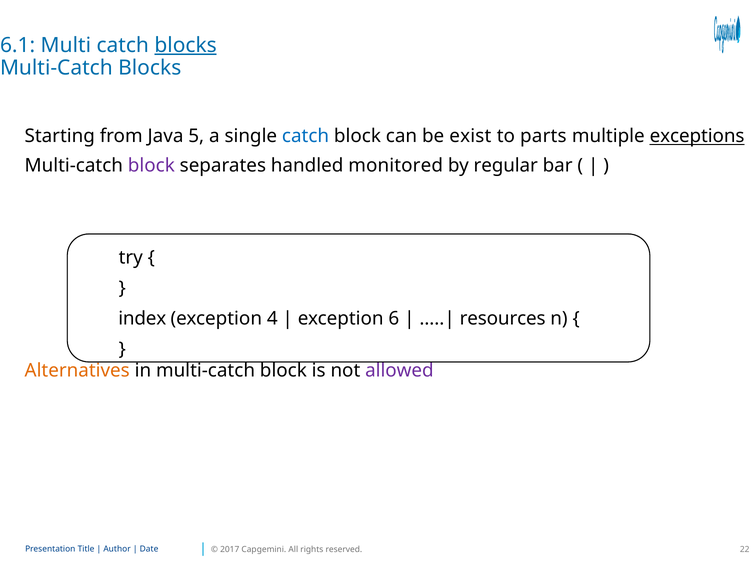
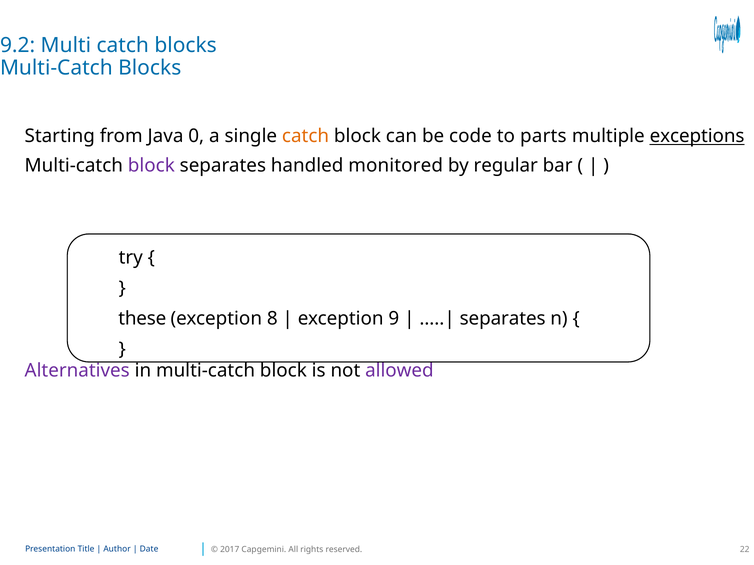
6.1: 6.1 -> 9.2 (18, 45)
blocks underline: present -> none (186, 45)
5: 5 -> 0 (196, 136)
catch colour: blue -> orange (306, 136)
exist: exist -> code (470, 136)
index: index -> these (142, 319)
4: 4 -> 8 (272, 319)
6: 6 -> 9 (394, 319)
resources: resources -> separates (503, 319)
Alternatives colour: orange -> purple (77, 371)
